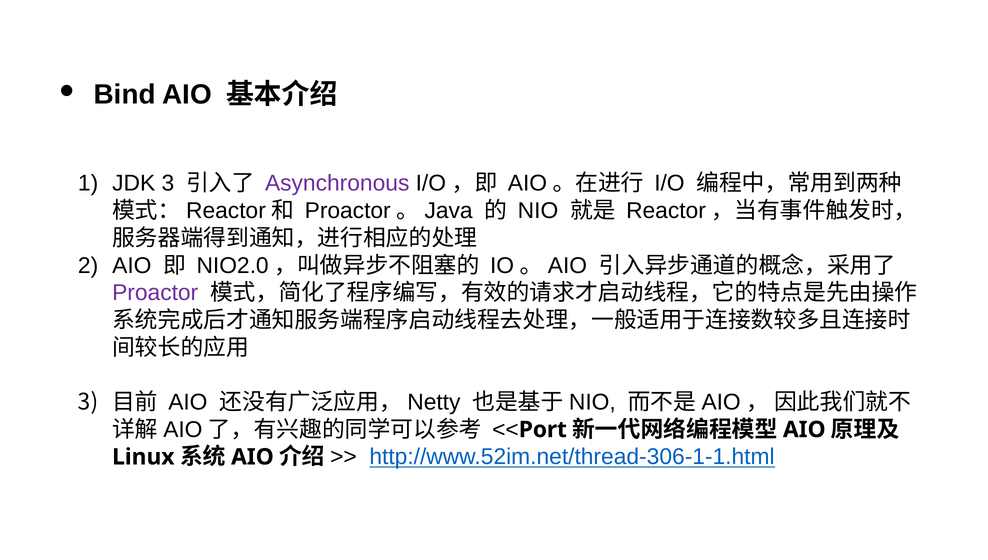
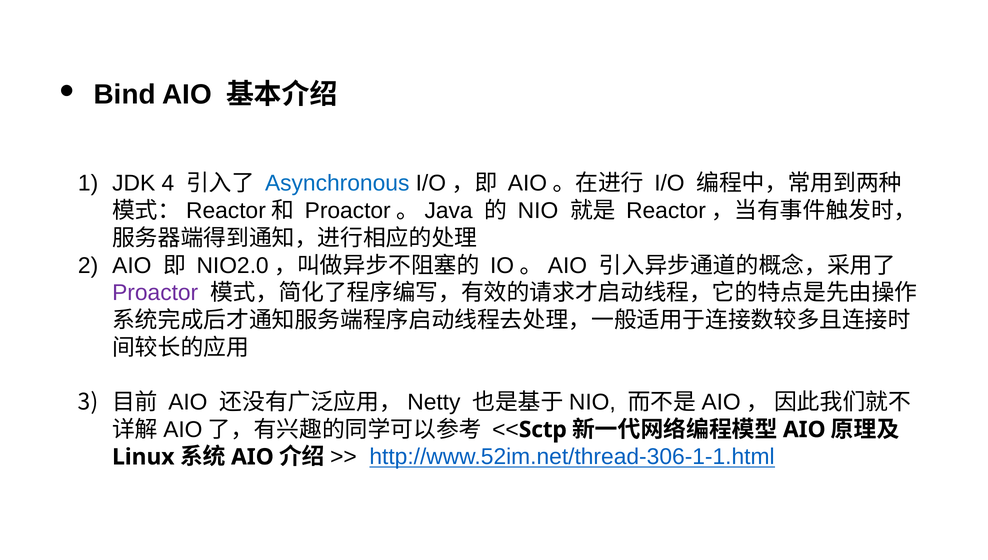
JDK 3: 3 -> 4 (168, 184)
Asynchronous colour: purple -> blue (337, 184)
Port: Port -> Sctp (543, 430)
